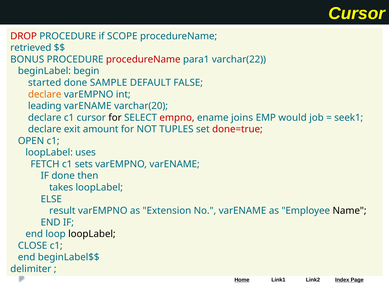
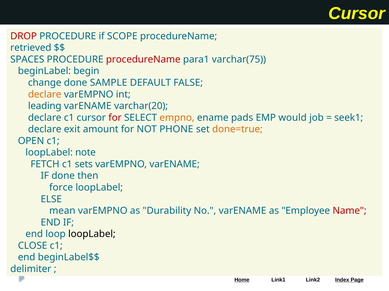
BONUS: BONUS -> SPACES (27, 60)
varchar(22: varchar(22 -> varchar(75 (239, 60)
started: started -> change (45, 83)
for colour: black -> red (115, 118)
empno colour: red -> orange (177, 118)
joins: joins -> pads (242, 118)
TUPLES: TUPLES -> PHONE (176, 130)
done=true colour: red -> orange (237, 130)
uses: uses -> note (85, 153)
takes: takes -> force (61, 188)
result: result -> mean (62, 211)
Extension: Extension -> Durability (167, 211)
Name colour: black -> red (350, 211)
